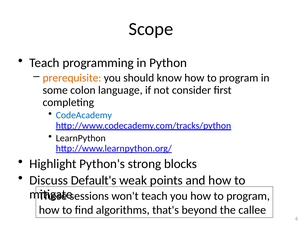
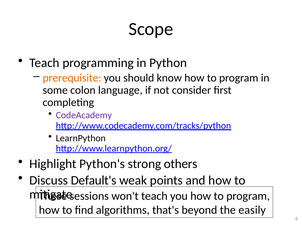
CodeAcademy colour: blue -> purple (84, 116)
blocks: blocks -> others (181, 164)
callee: callee -> easily (252, 210)
